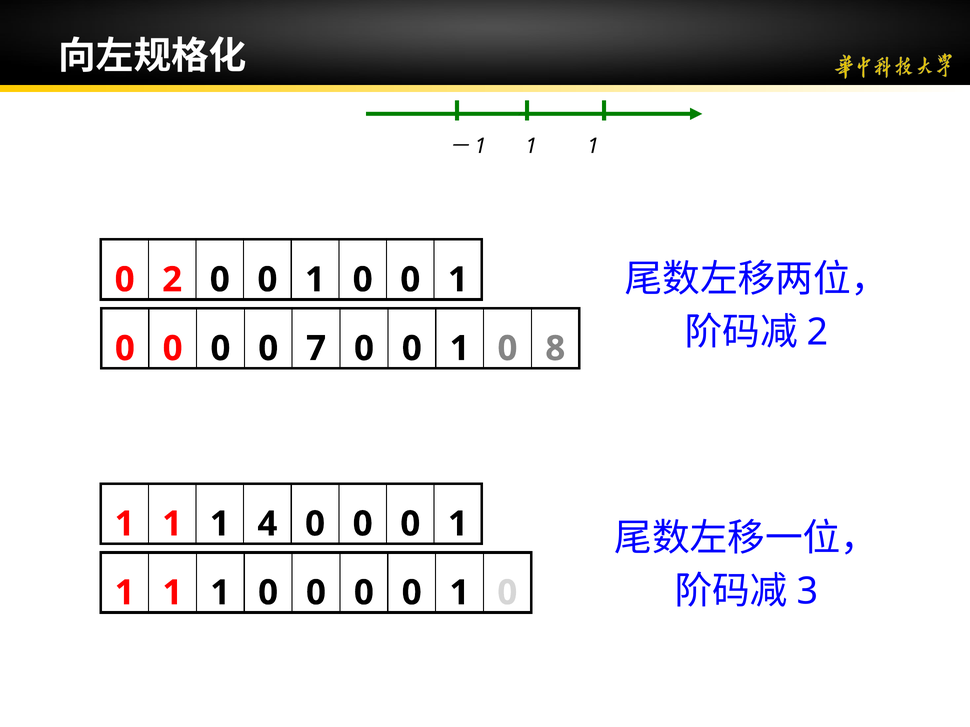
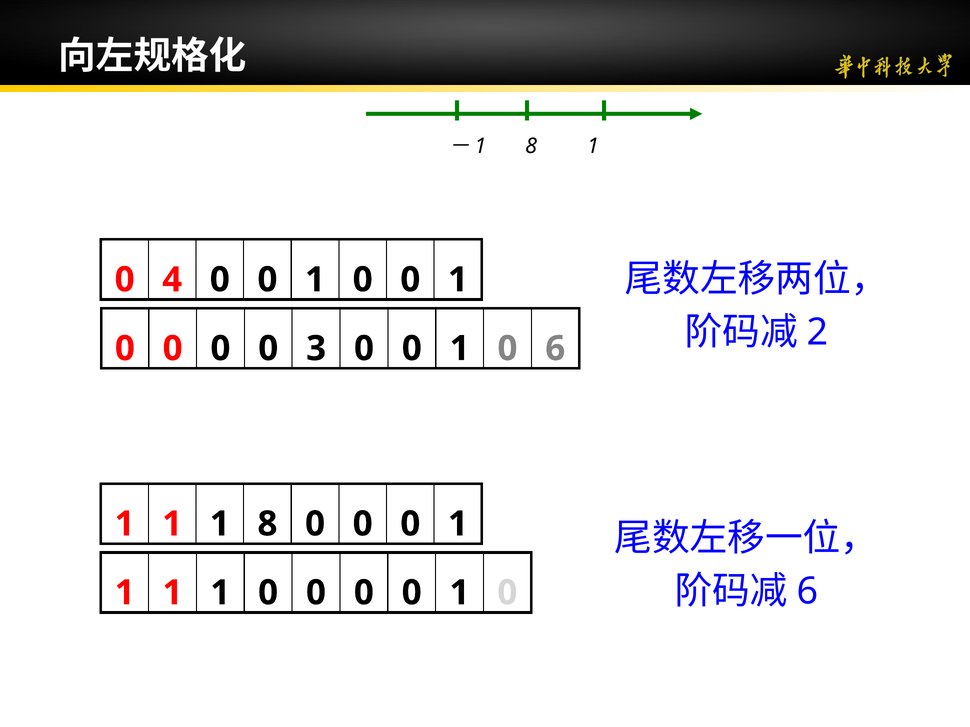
－1 1: 1 -> 8 (531, 146)
0 2: 2 -> 4 (172, 280)
7: 7 -> 3 (316, 349)
0 8: 8 -> 6 (555, 349)
1 4: 4 -> 8 (267, 524)
3: 3 -> 6 (807, 592)
